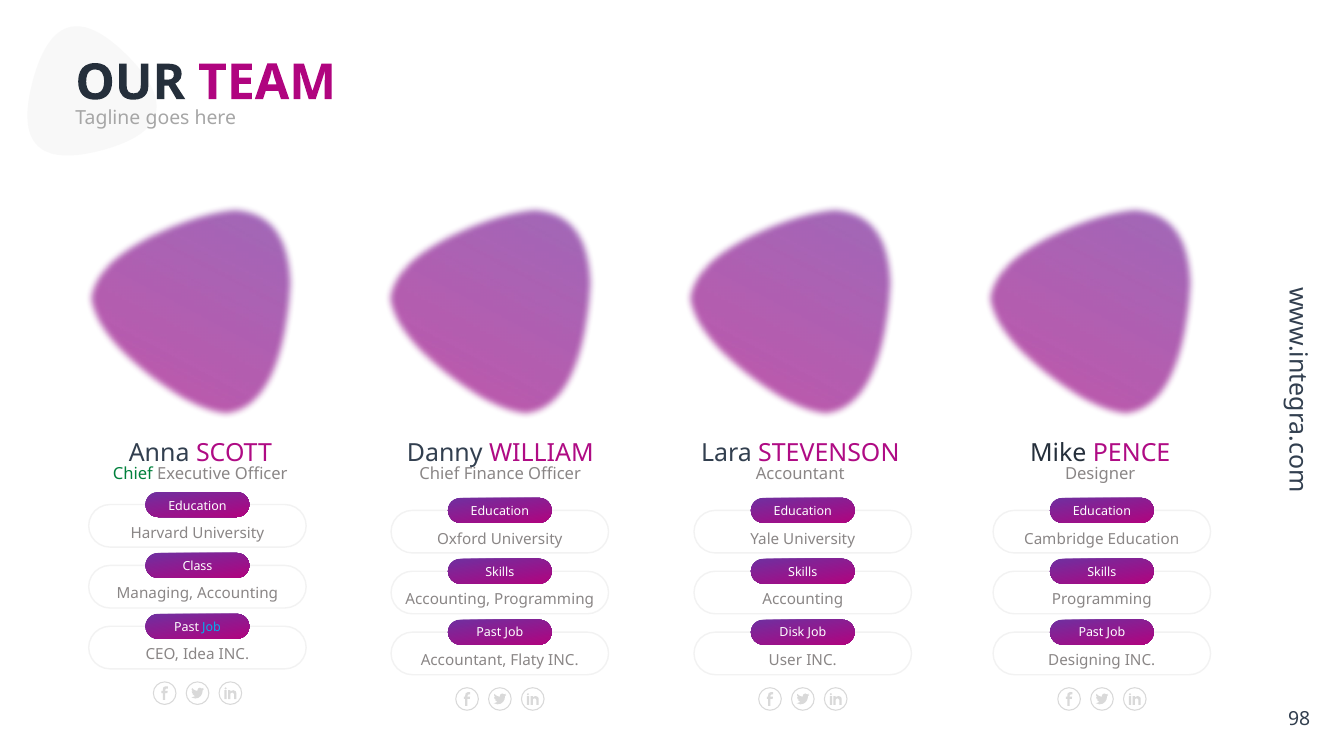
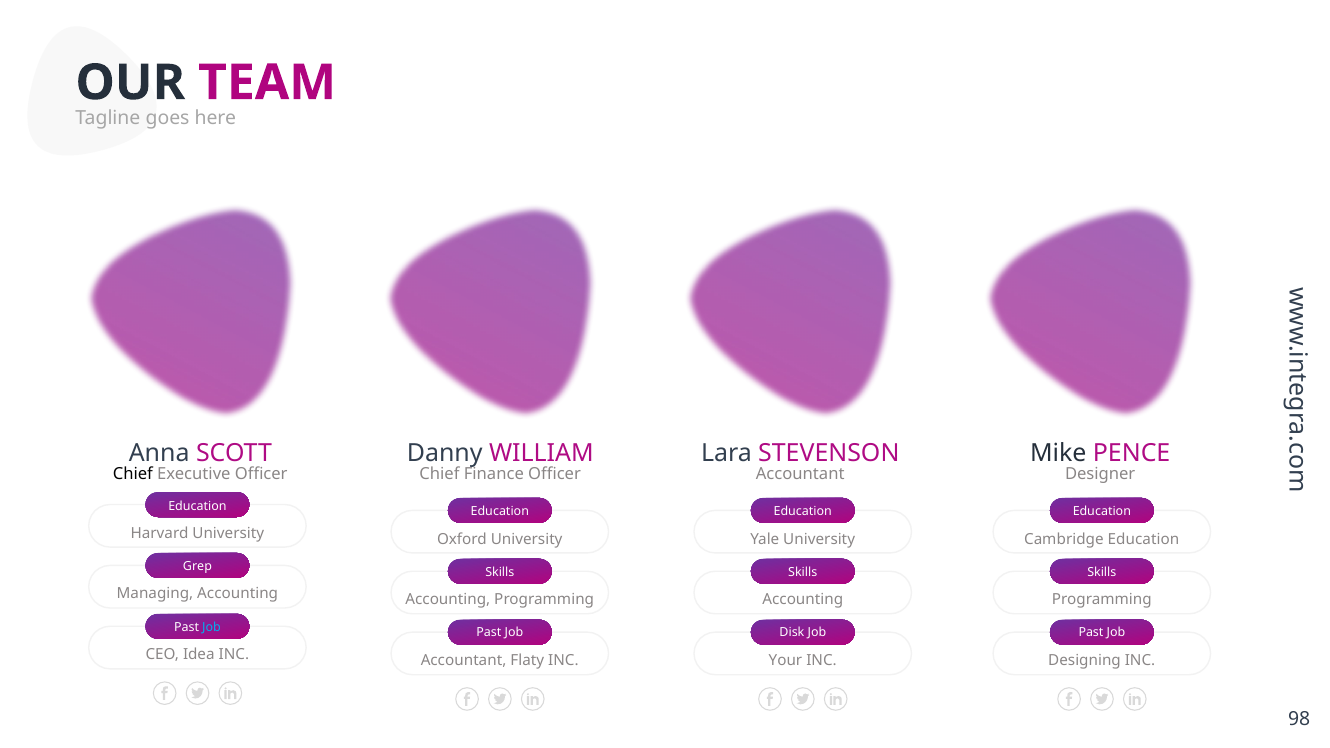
Chief colour: green -> black (133, 474)
Class: Class -> Grep (197, 567)
User: User -> Your (785, 660)
